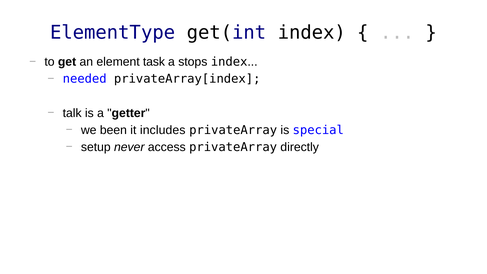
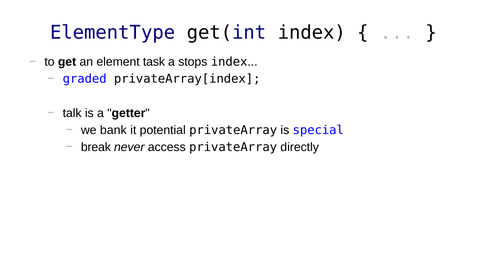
needed: needed -> graded (85, 79)
been: been -> bank (113, 130)
includes: includes -> potential (163, 130)
setup: setup -> break (96, 147)
